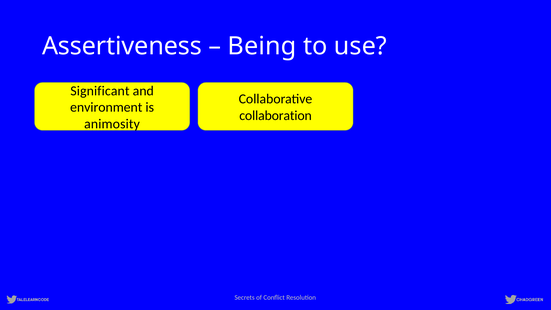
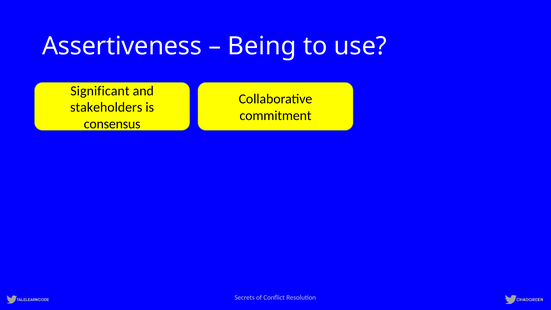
environment: environment -> stakeholders (106, 107)
collaboration: collaboration -> commitment (275, 116)
animosity: animosity -> consensus (112, 124)
